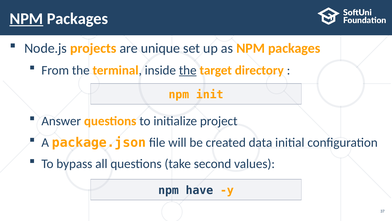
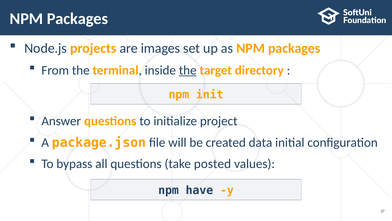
NPM underline: present -> none (26, 19)
unique: unique -> images (161, 48)
second: second -> posted (212, 164)
